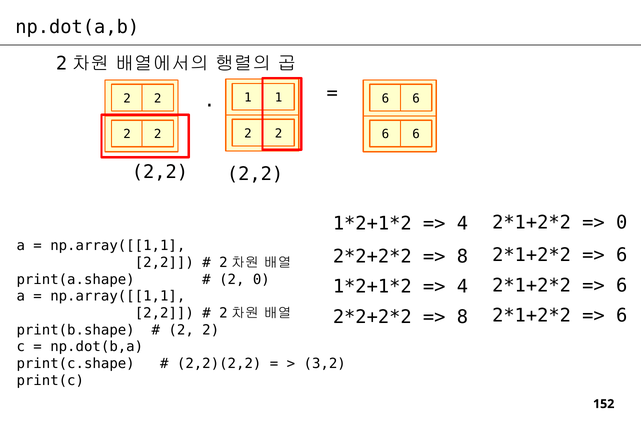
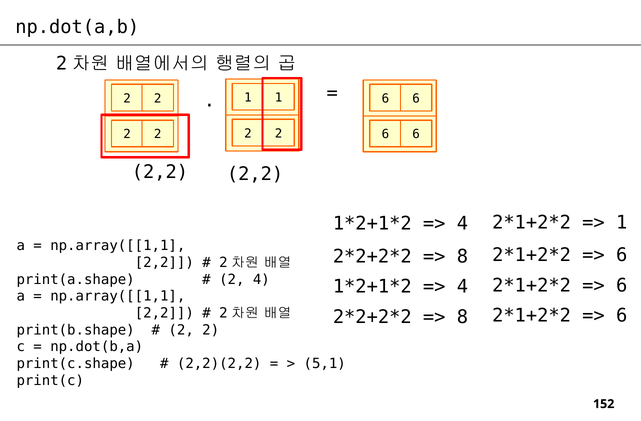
0: 0 -> 1 (622, 222)
2 0: 0 -> 4 (261, 279)
3,2: 3,2 -> 5,1 (325, 364)
